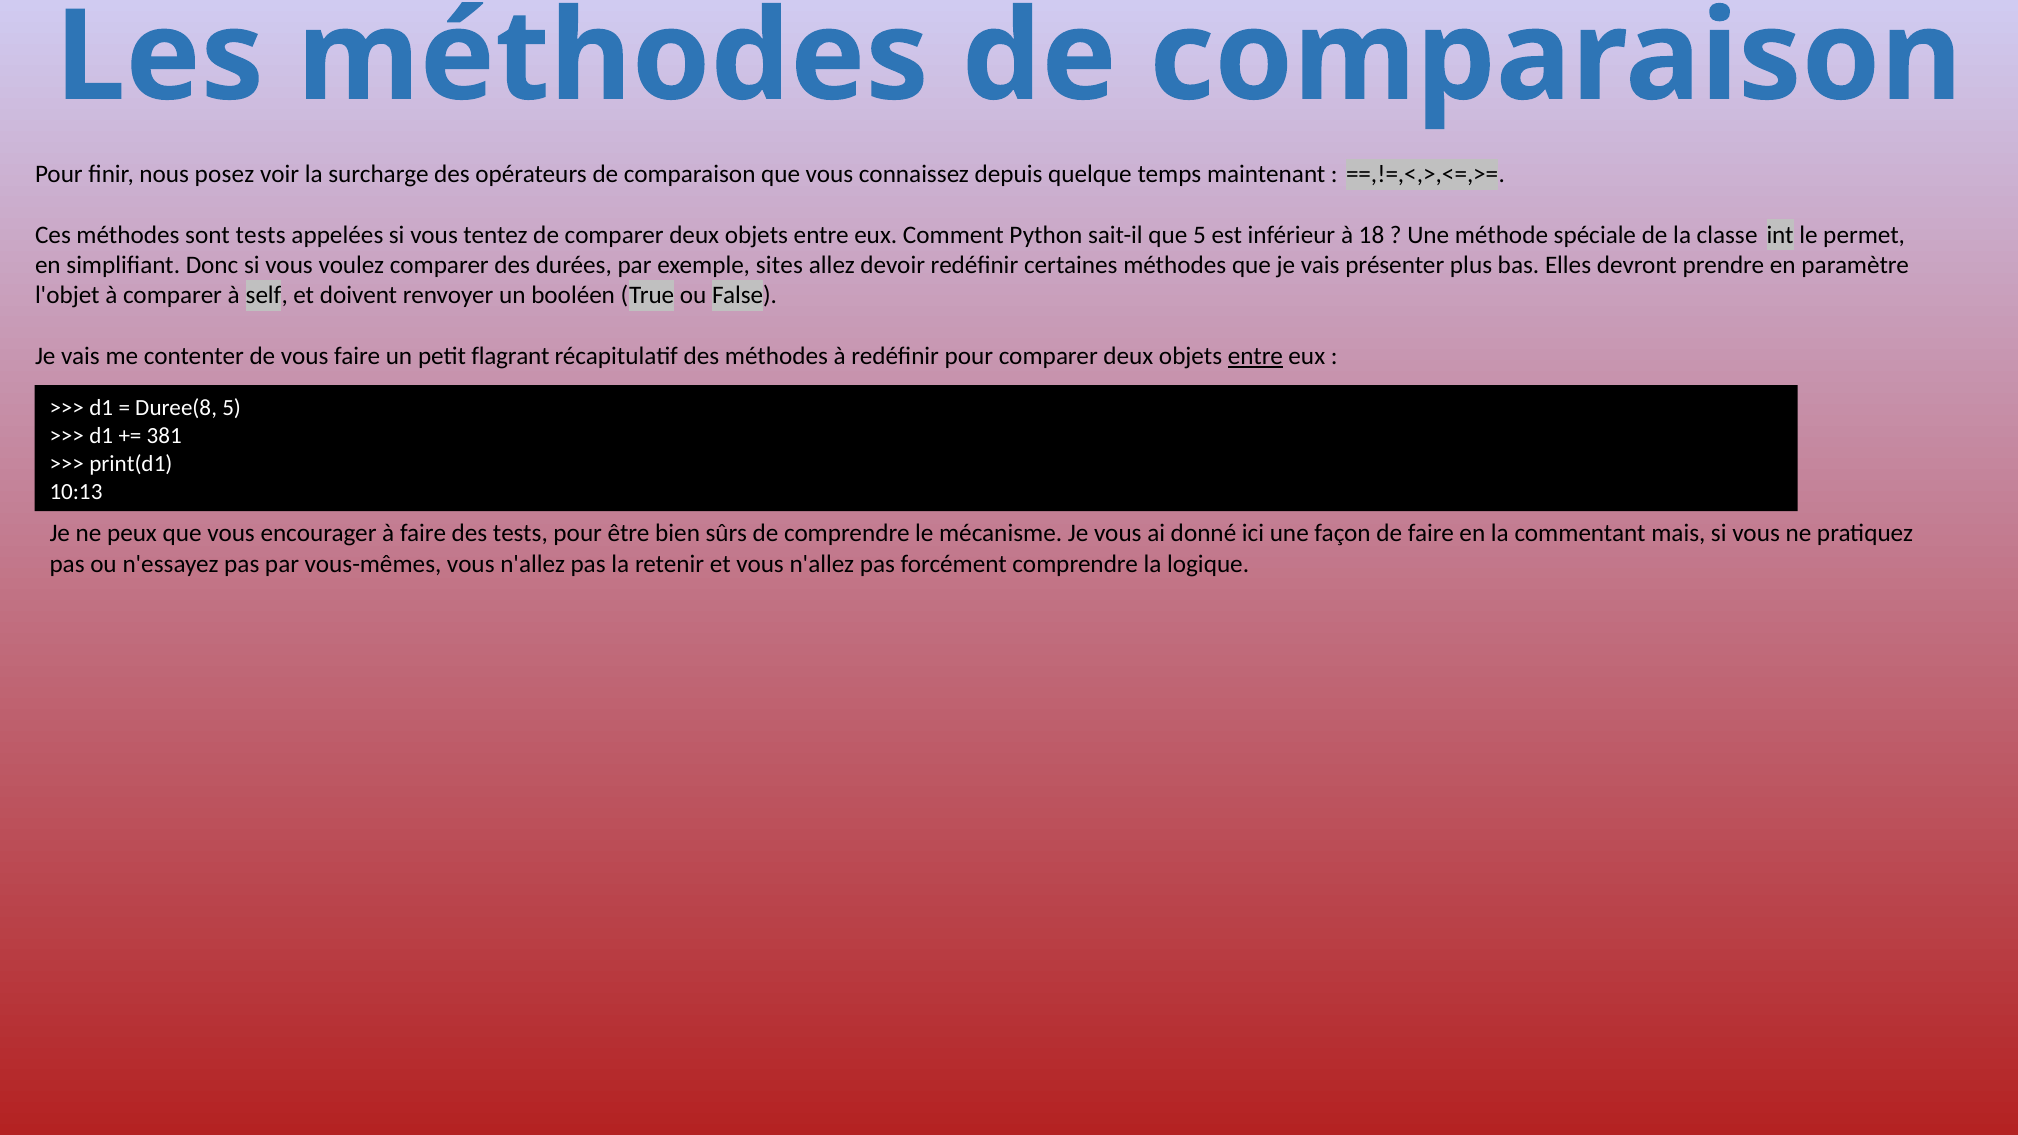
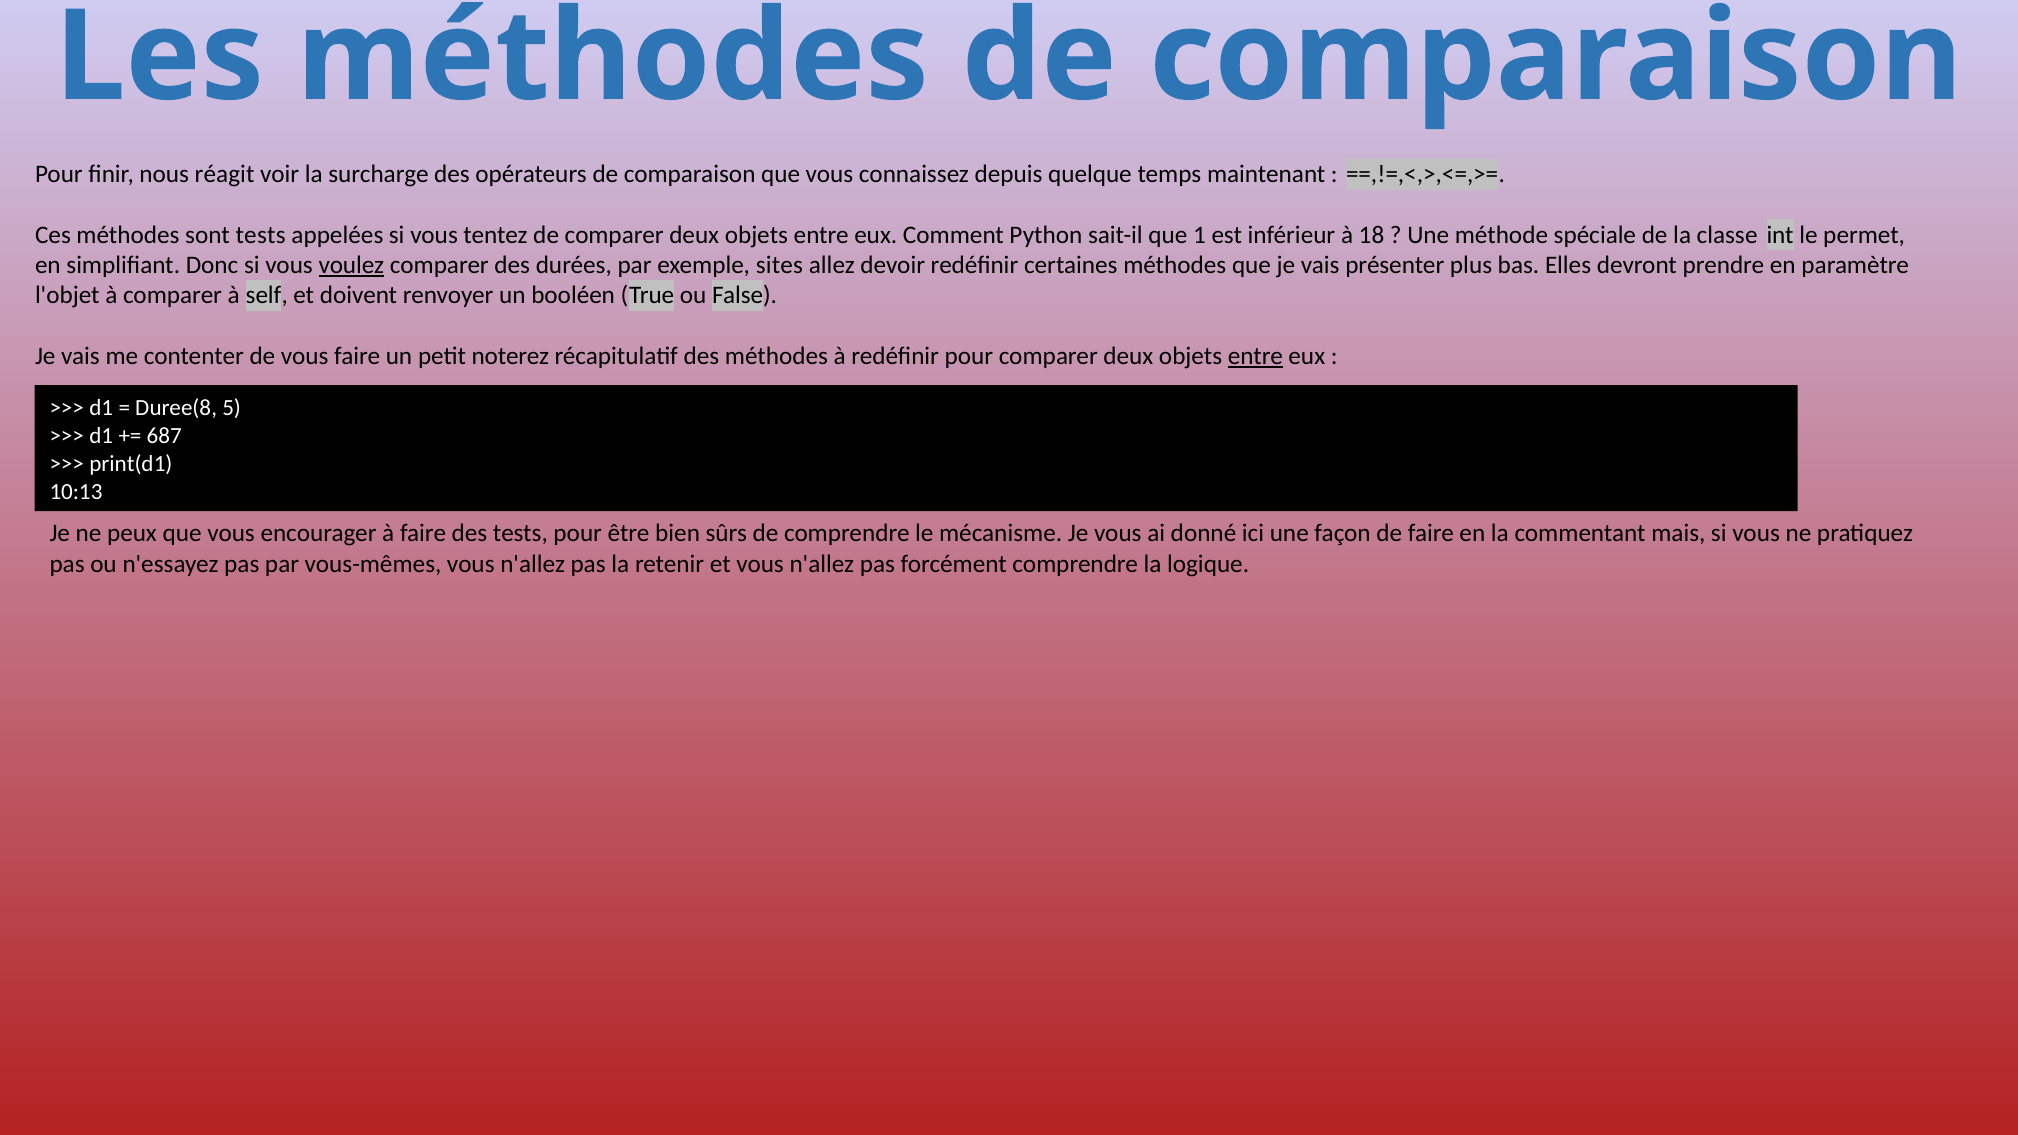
posez: posez -> réagit (225, 175)
que 5: 5 -> 1 (1199, 235)
voulez underline: none -> present (351, 265)
flagrant: flagrant -> noterez (510, 356)
381: 381 -> 687 (164, 436)
